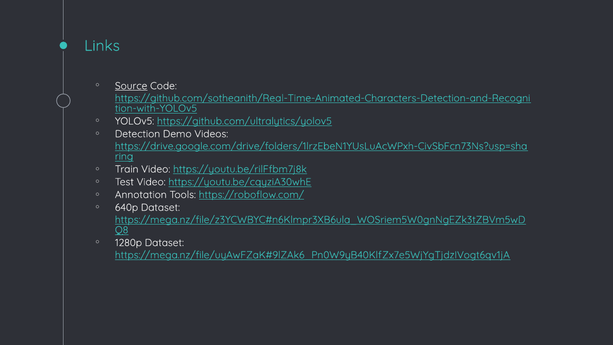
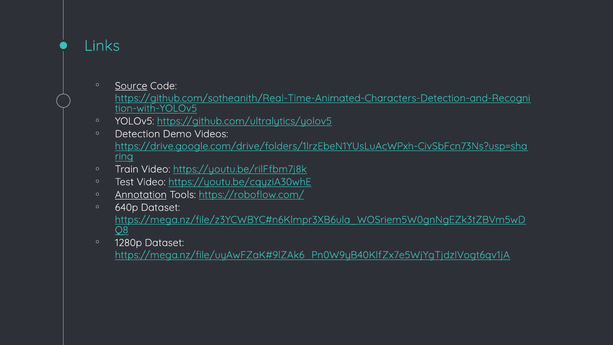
Annotation underline: none -> present (141, 195)
